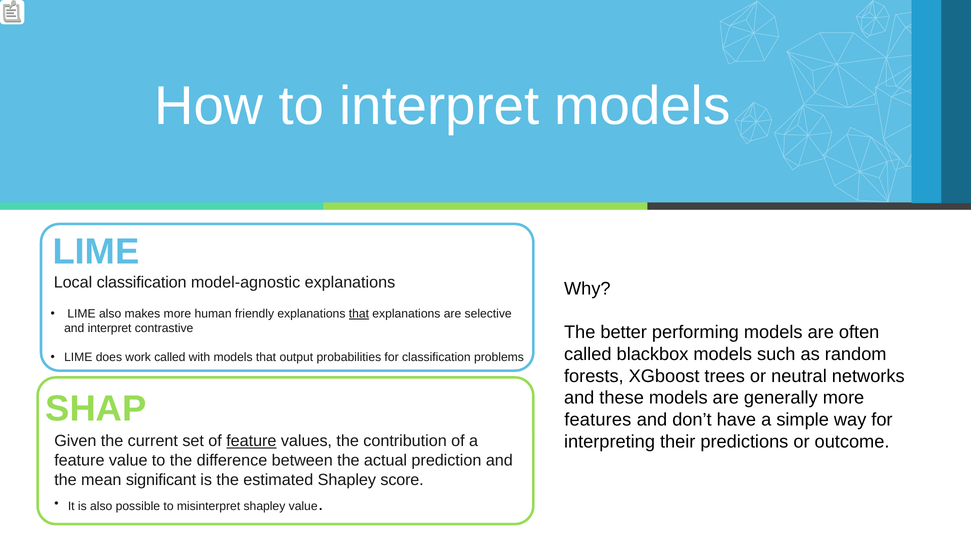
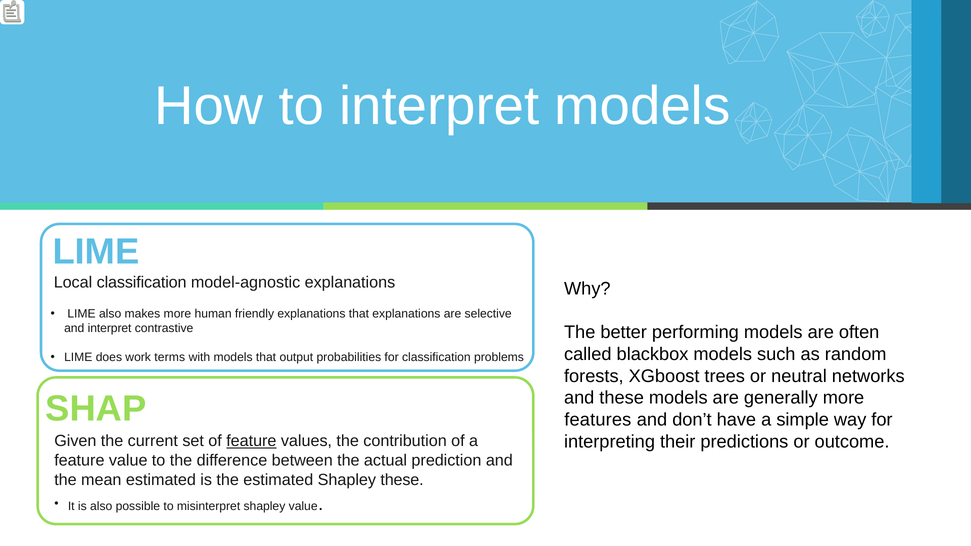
that underline: present -> none (359, 314)
work called: called -> terms (170, 357)
mean significant: significant -> estimated (161, 480)
Shapley score: score -> these (402, 480)
